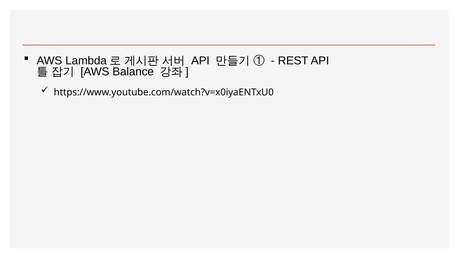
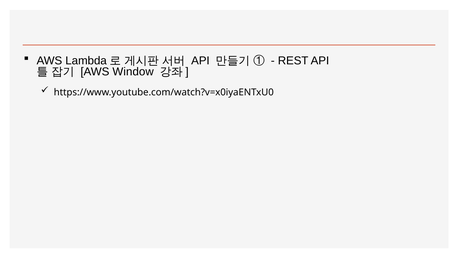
Balance: Balance -> Window (133, 72)
